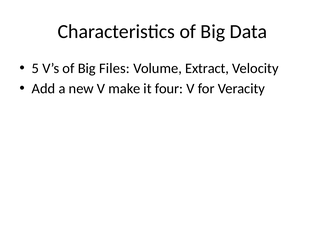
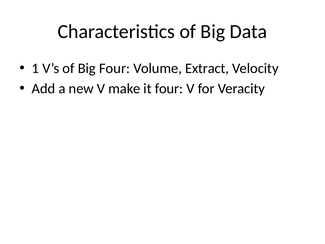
5: 5 -> 1 (35, 68)
Big Files: Files -> Four (115, 68)
